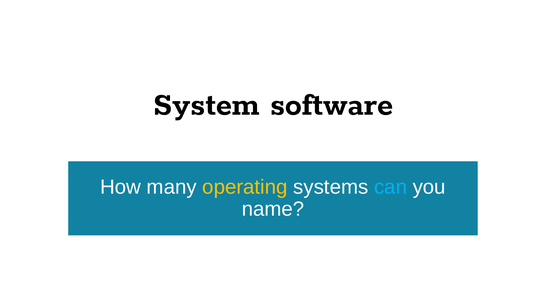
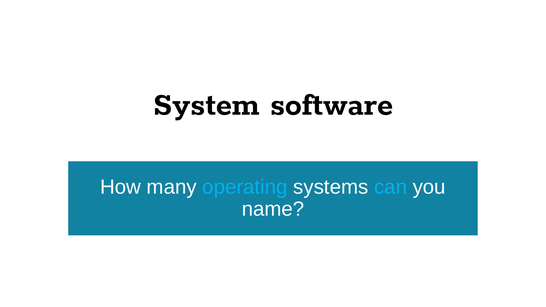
operating colour: yellow -> light blue (245, 187)
